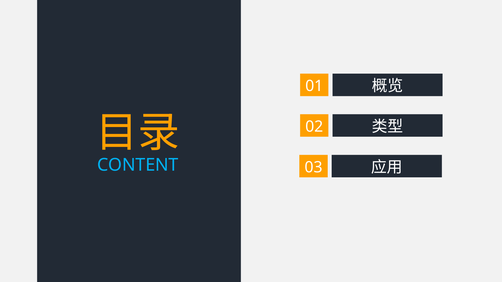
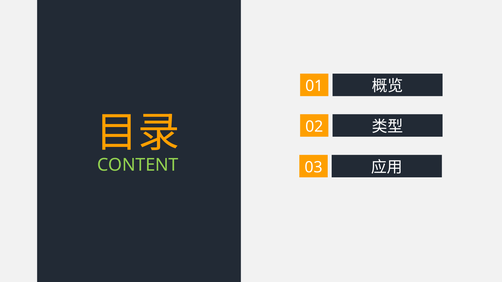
CONTENT colour: light blue -> light green (138, 165)
